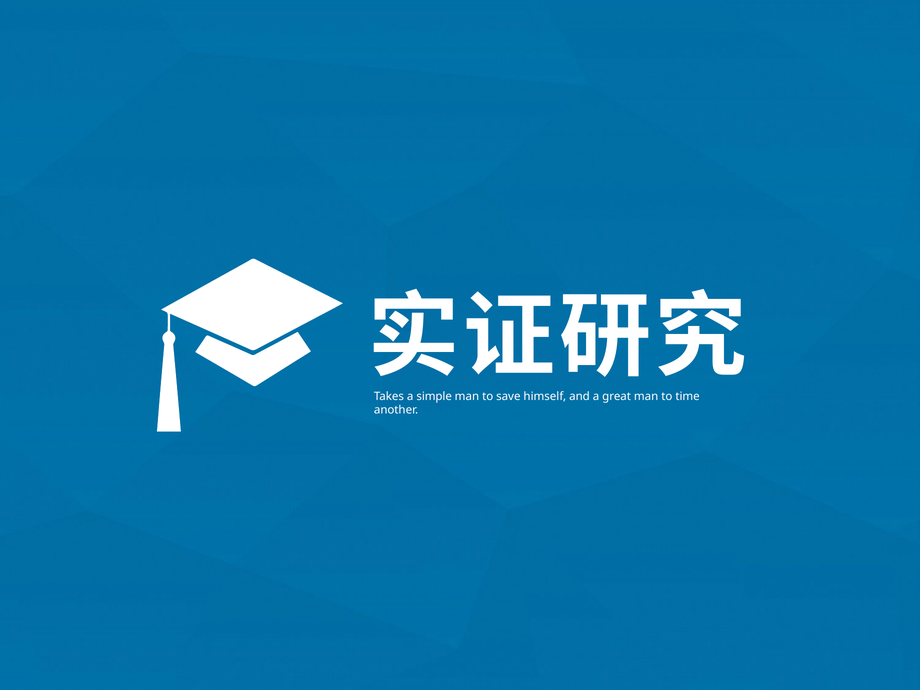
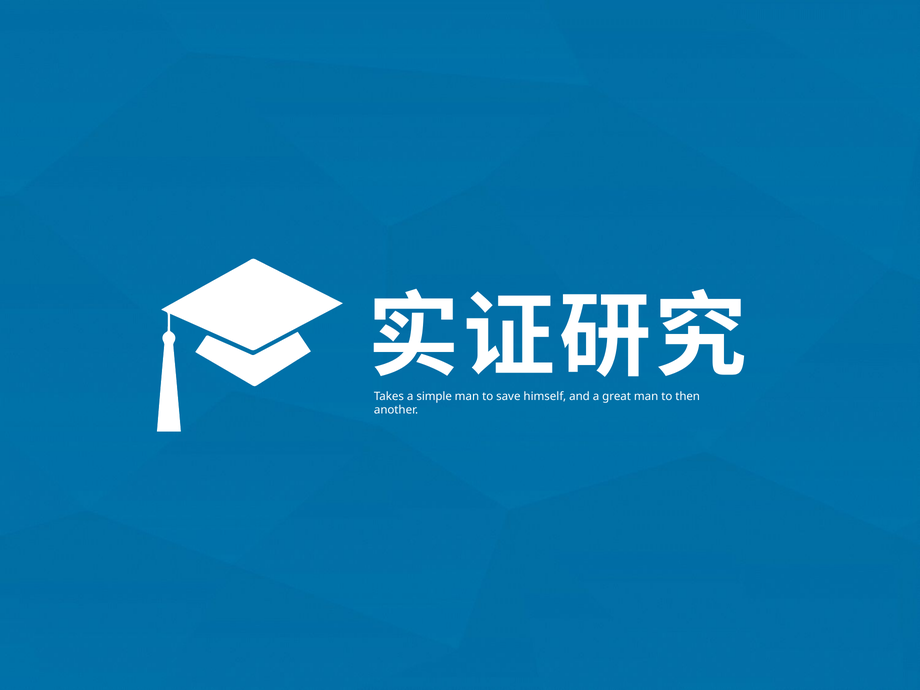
time: time -> then (688, 396)
